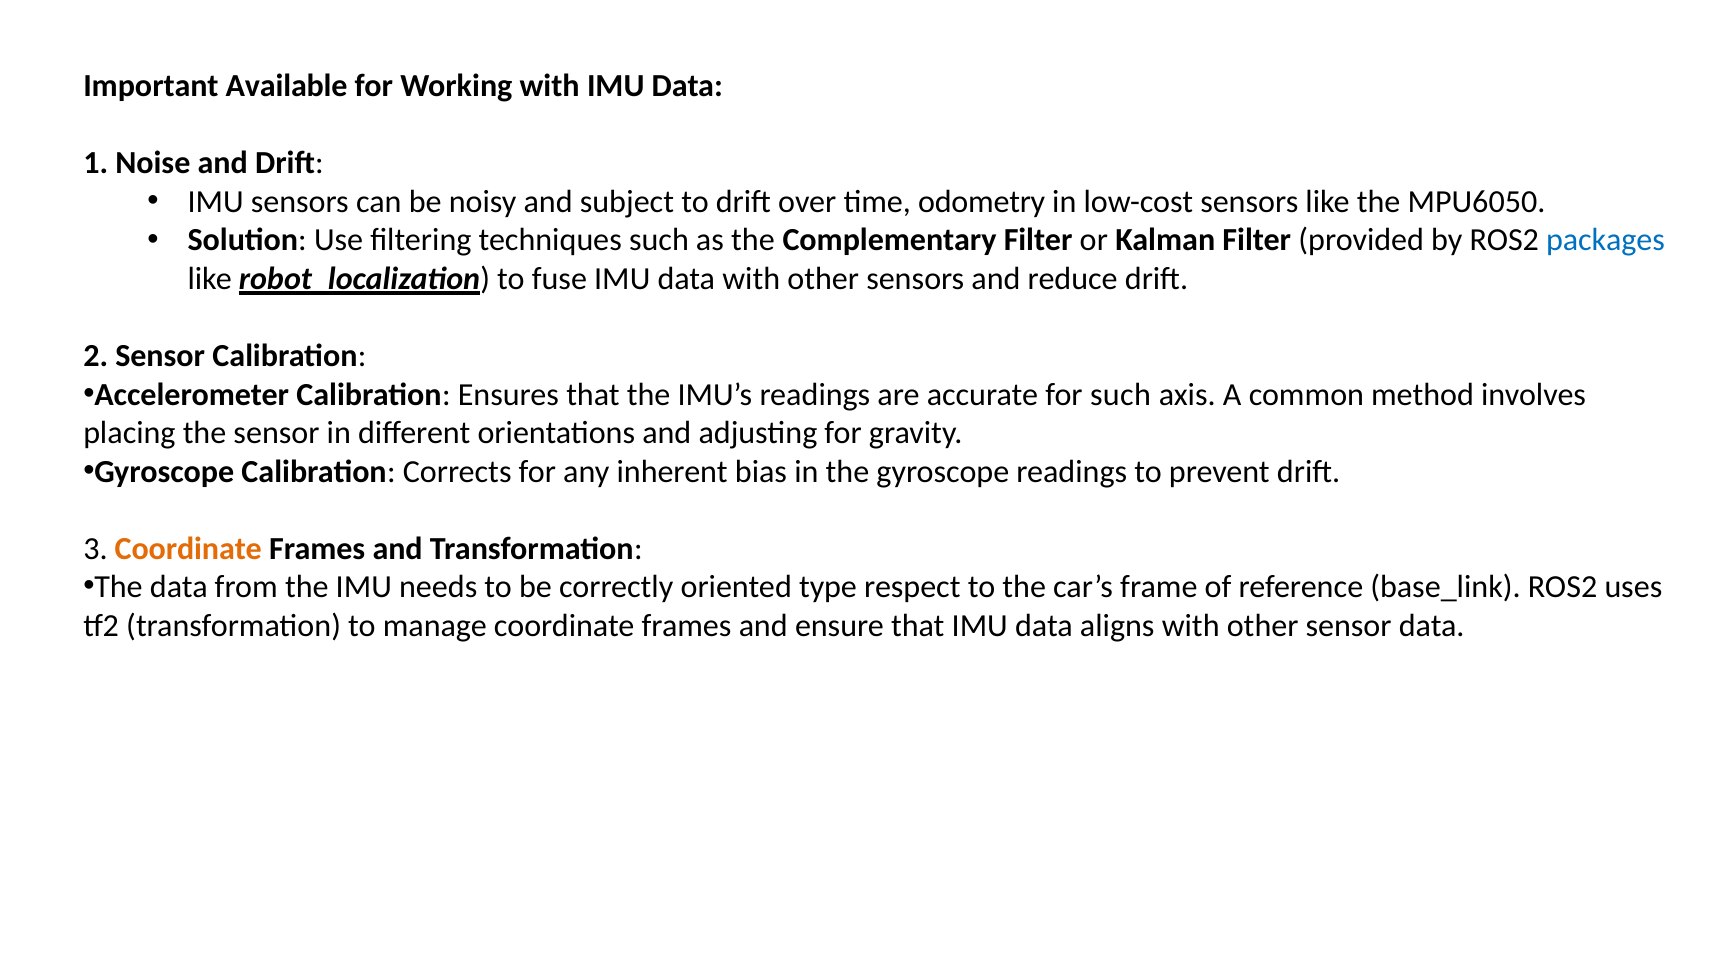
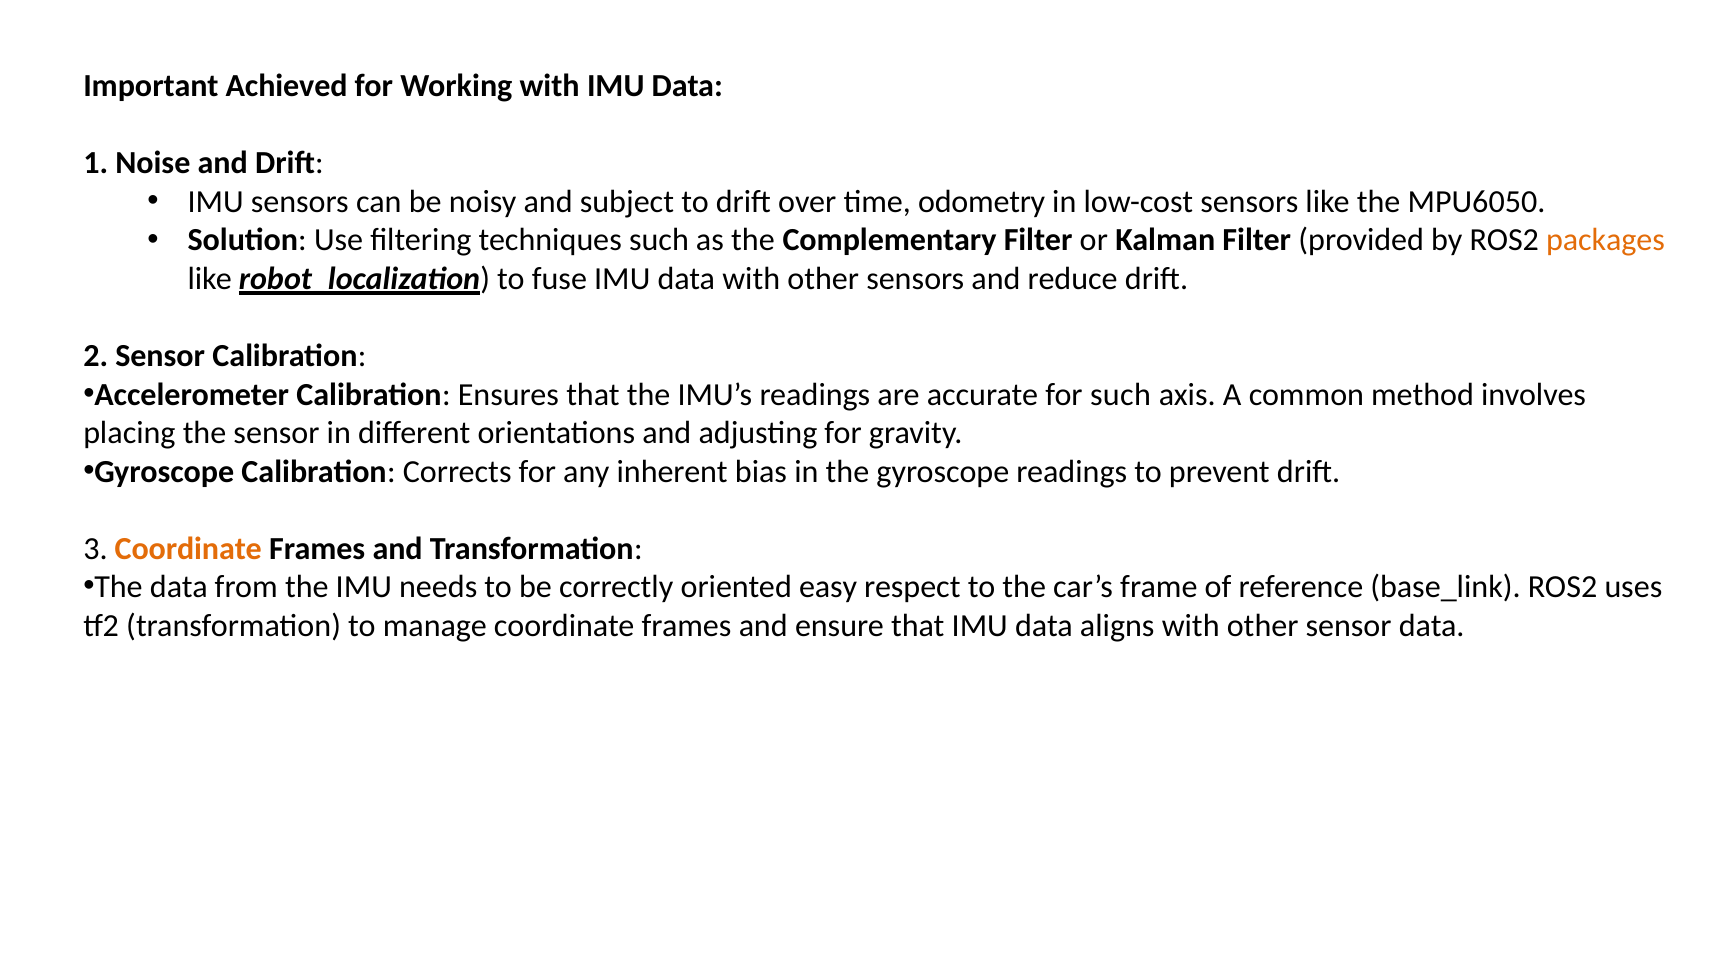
Available: Available -> Achieved (287, 86)
packages colour: blue -> orange (1606, 240)
type: type -> easy (828, 587)
